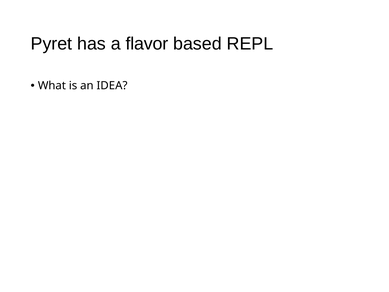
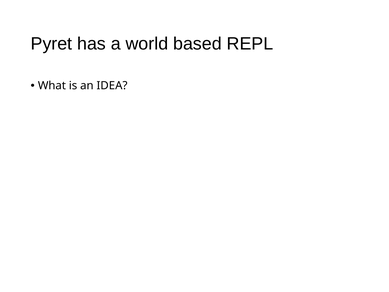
flavor: flavor -> world (147, 44)
